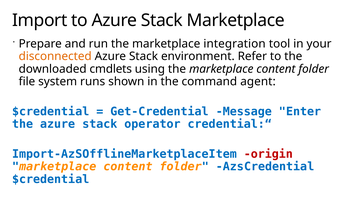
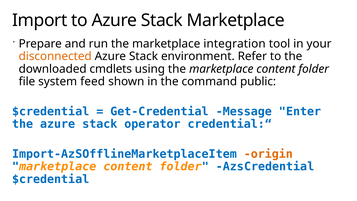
runs: runs -> feed (93, 81)
agent: agent -> public (258, 81)
origin colour: red -> orange (268, 154)
